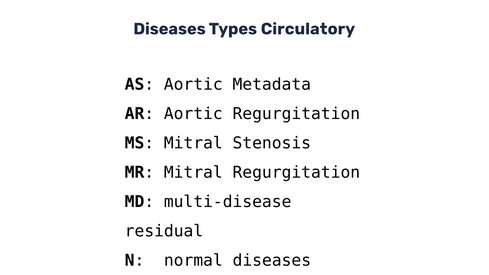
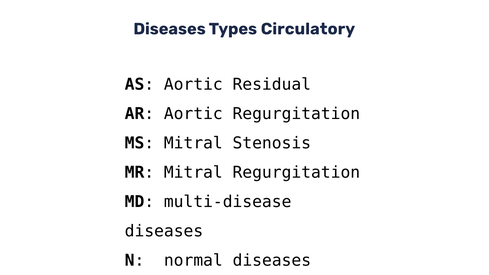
Metadata: Metadata -> Residual (272, 84)
residual: residual -> diseases (164, 231)
